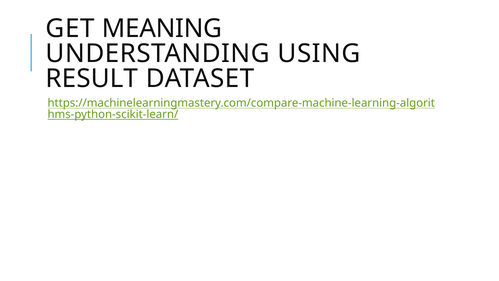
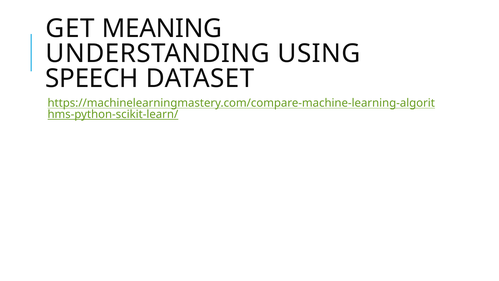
RESULT: RESULT -> SPEECH (92, 79)
